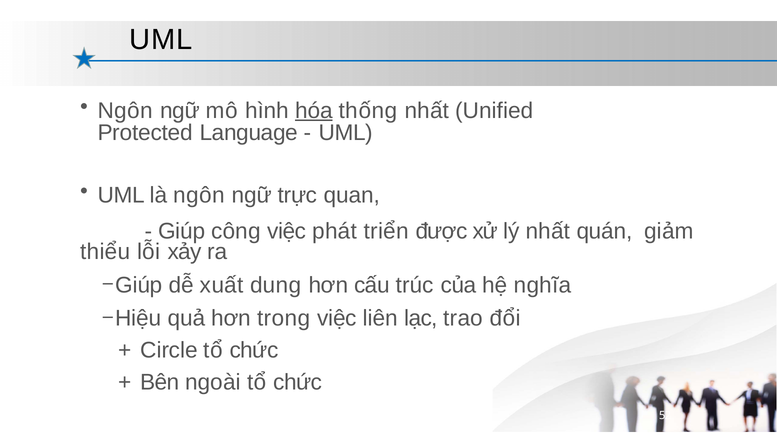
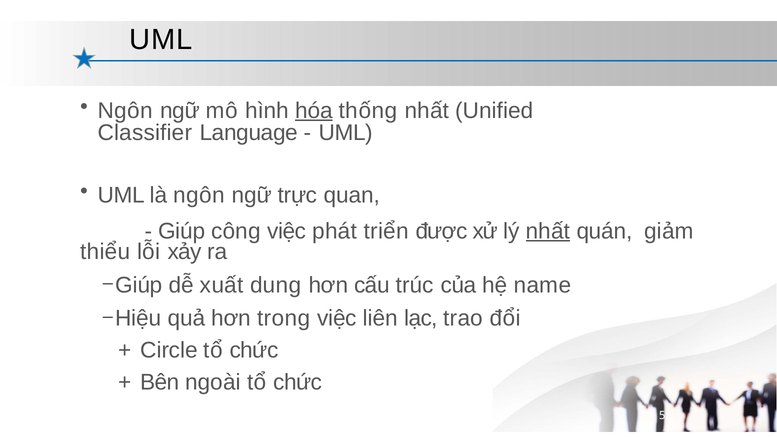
Protected: Protected -> Classifier (145, 133)
nhất underline: none -> present (548, 231)
nghĩa: nghĩa -> name (542, 285)
